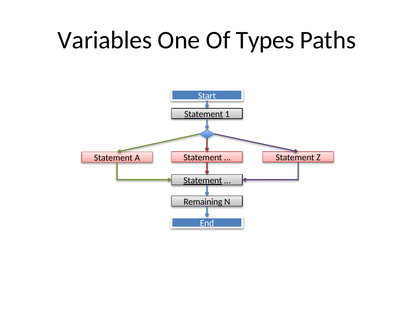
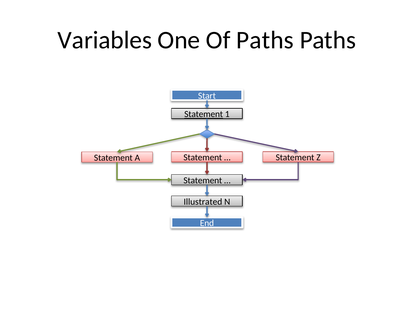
Of Types: Types -> Paths (265, 40)
Statement underline: present -> none (203, 180)
Remaining: Remaining -> Illustrated (203, 201)
